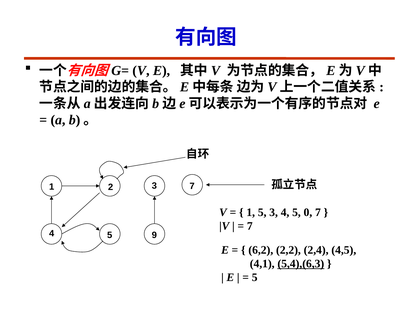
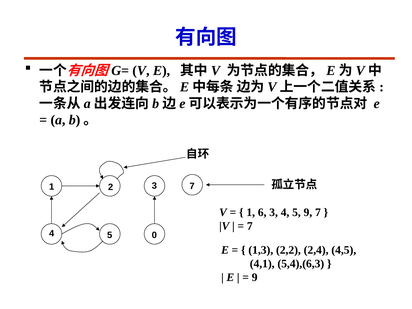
1 5: 5 -> 6 (262, 212)
5 0: 0 -> 9 (308, 212)
9: 9 -> 0 (154, 235)
6,2: 6,2 -> 1,3 (261, 250)
5,4),(6,3 underline: present -> none (301, 264)
5: 5 -> 9 (255, 278)
